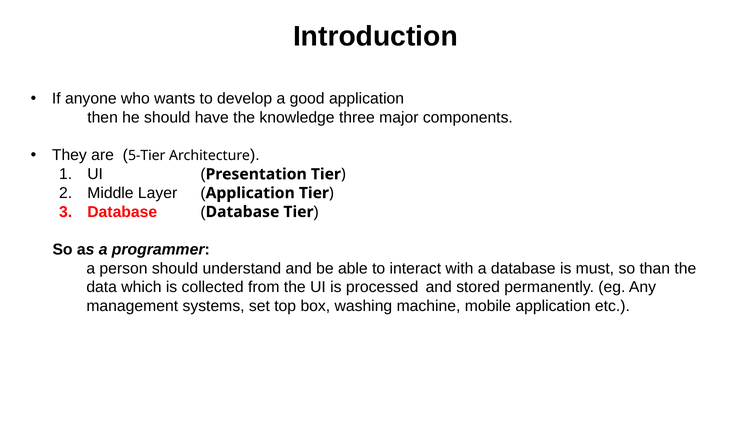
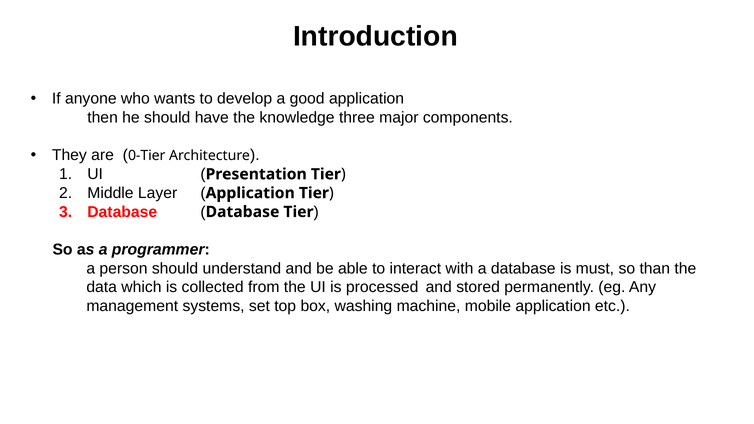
5-Tier: 5-Tier -> 0-Tier (147, 156)
